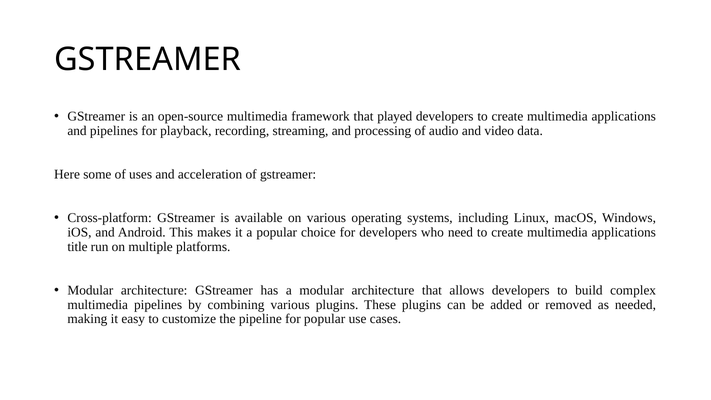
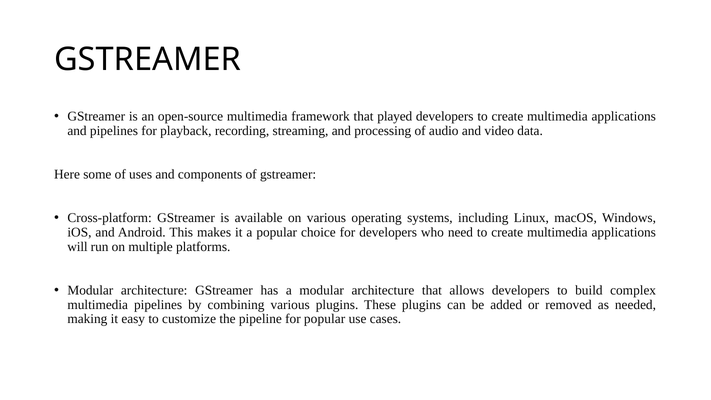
acceleration: acceleration -> components (210, 174)
title: title -> will (77, 247)
